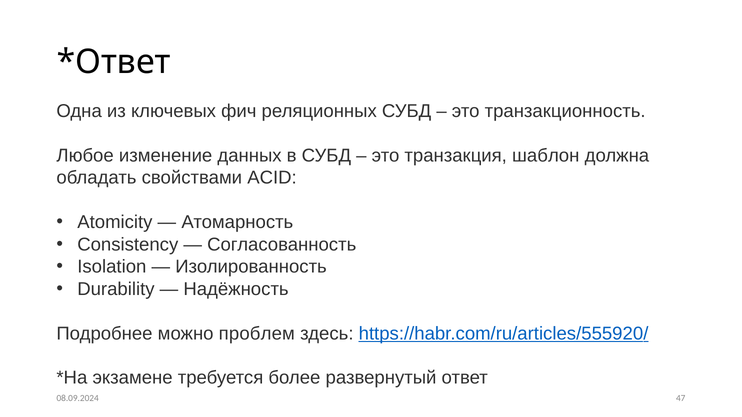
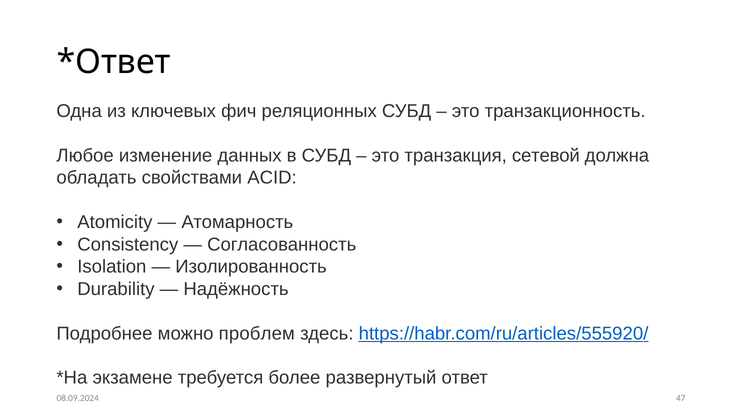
шаблон: шаблон -> сетевой (546, 156)
